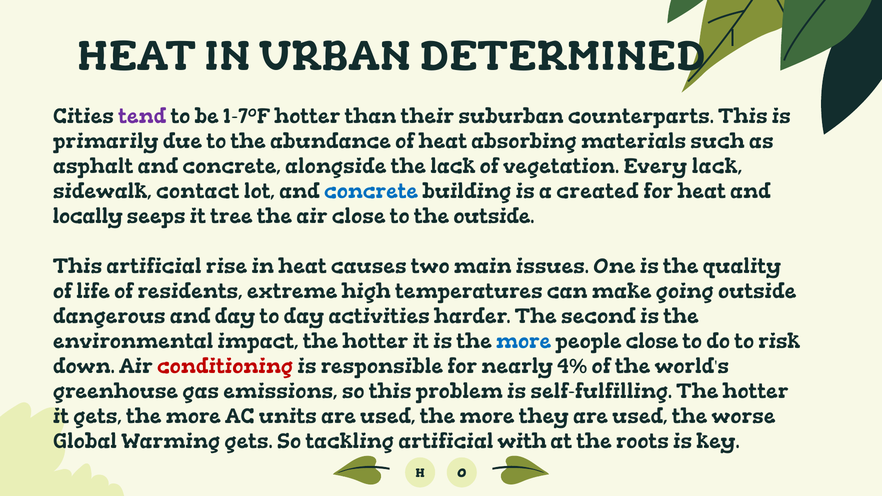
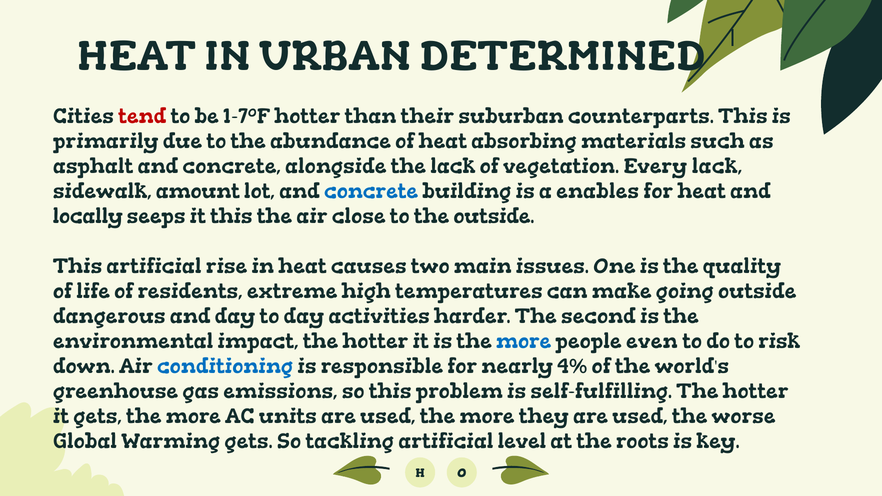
tend colour: purple -> red (142, 116)
contact: contact -> amount (198, 191)
created: created -> enables (598, 191)
it tree: tree -> this (231, 216)
people close: close -> even (652, 341)
conditioning colour: red -> blue (225, 366)
with: with -> level (522, 441)
